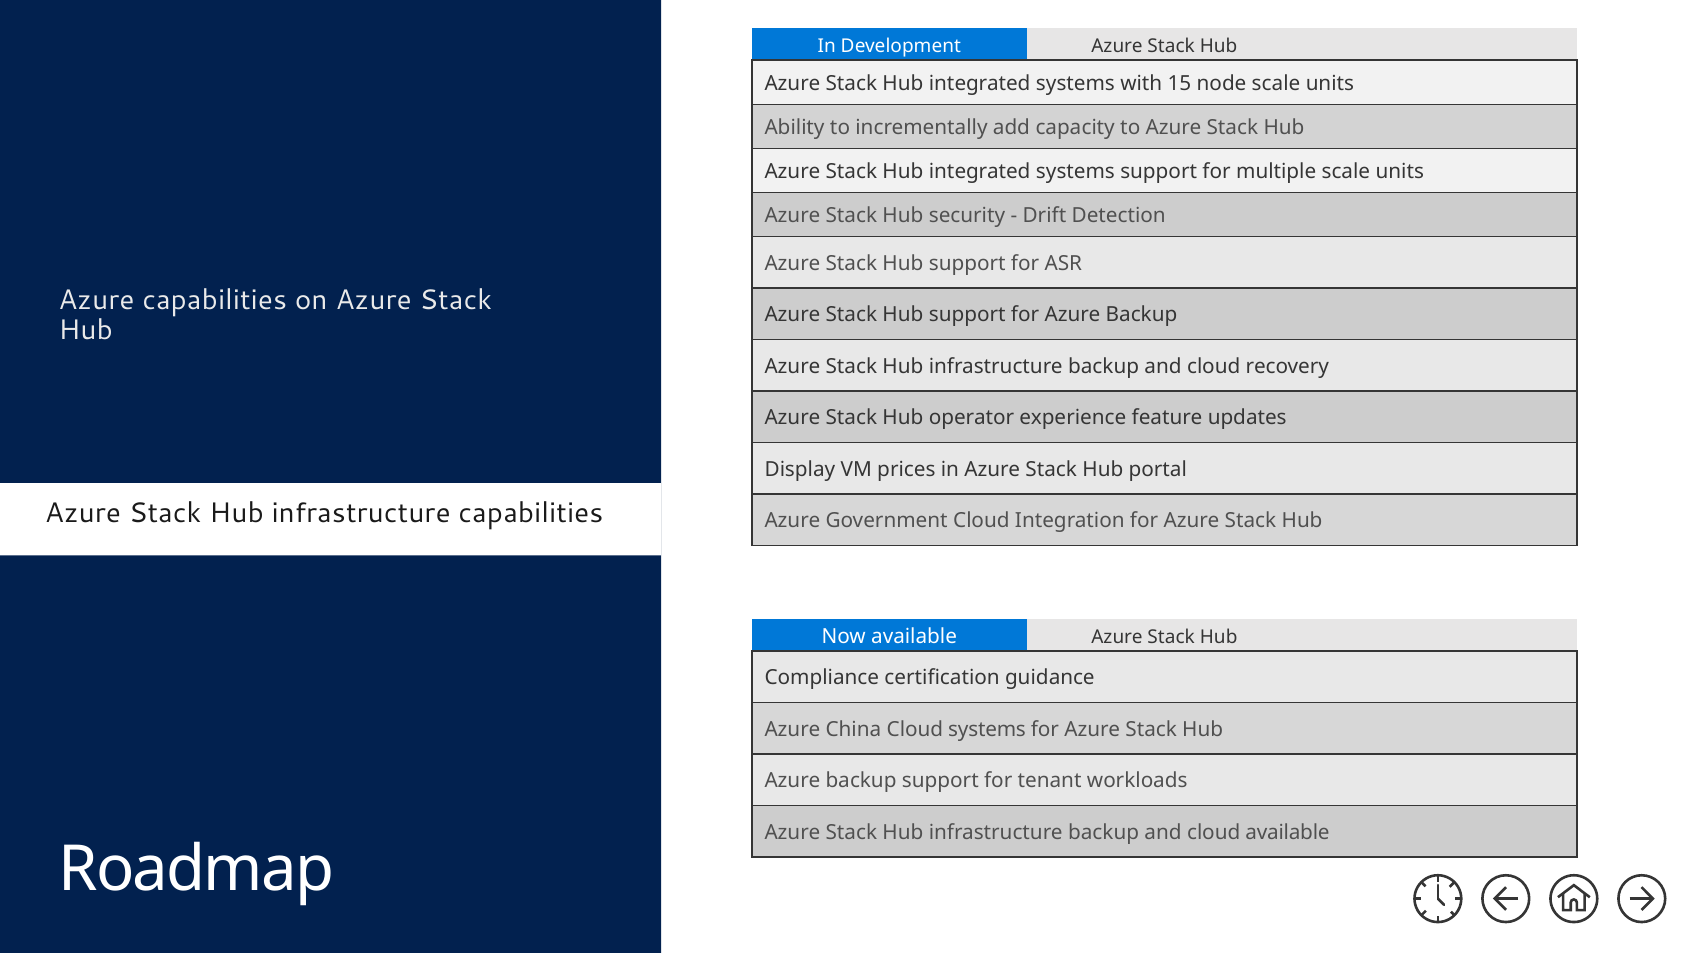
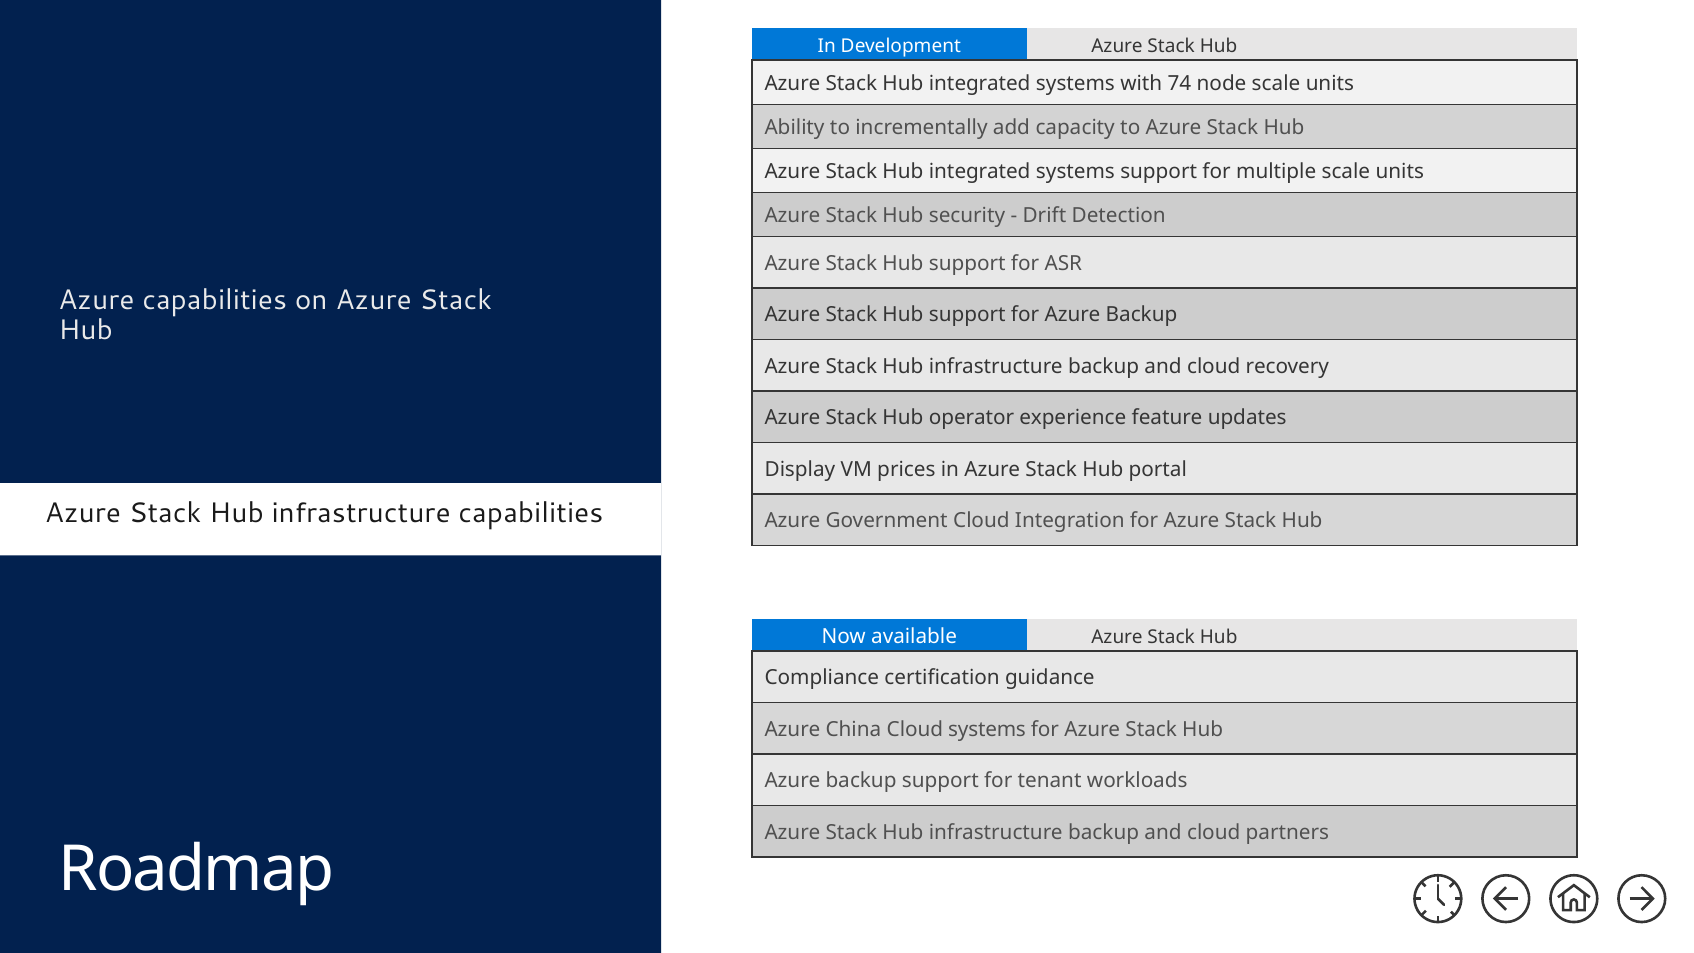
15: 15 -> 74 (1179, 83)
cloud available: available -> partners (1287, 832)
